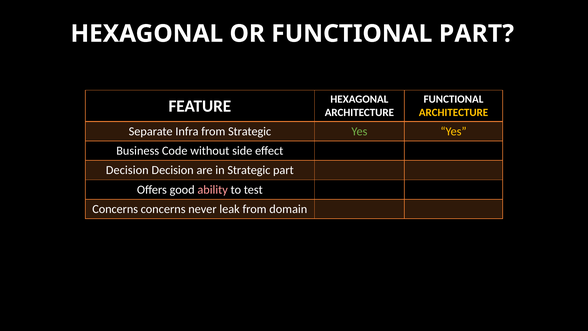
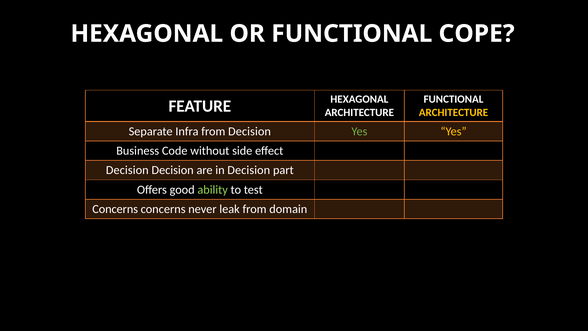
FUNCTIONAL PART: PART -> COPE (477, 34)
from Strategic: Strategic -> Decision (250, 131)
in Strategic: Strategic -> Decision (249, 170)
ability colour: pink -> light green (213, 190)
